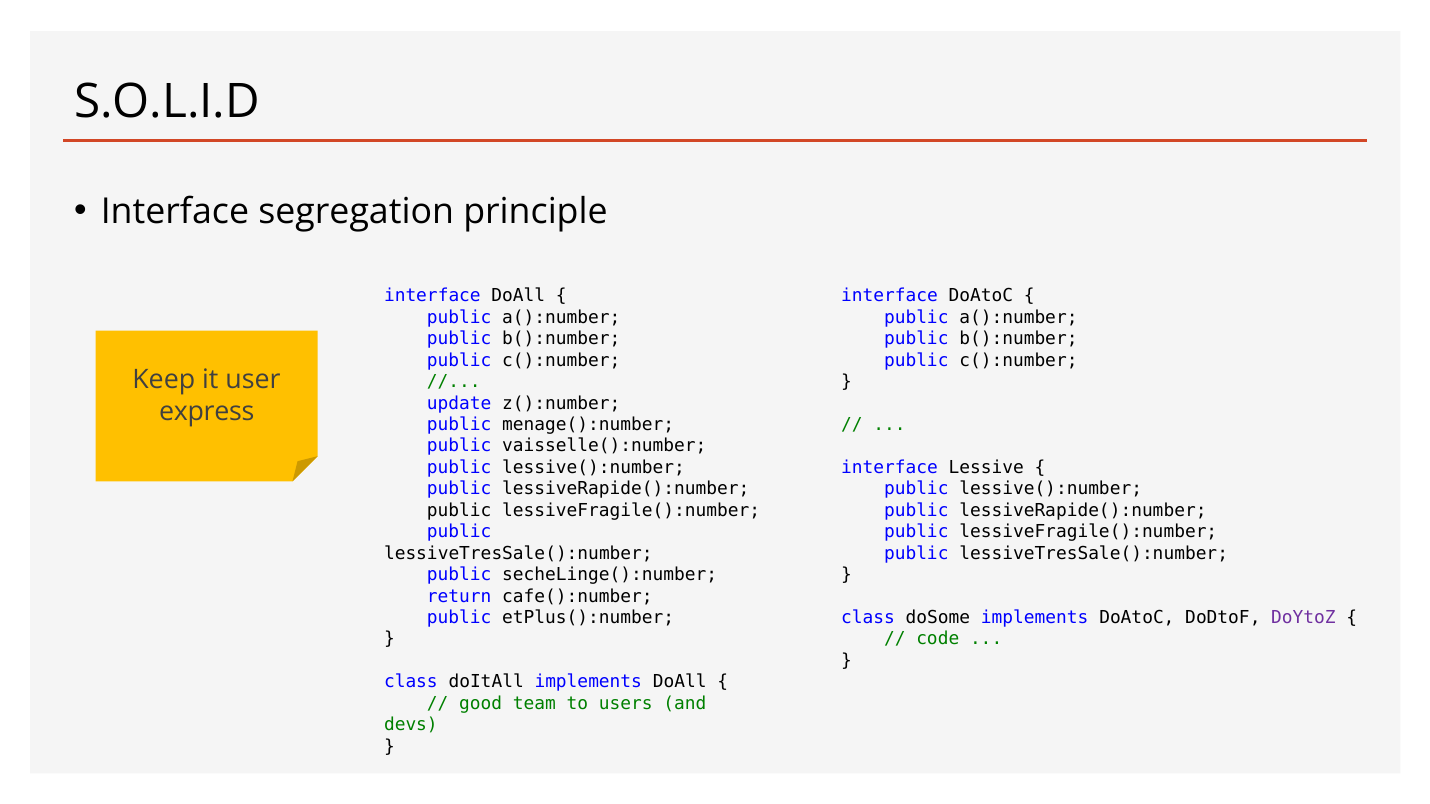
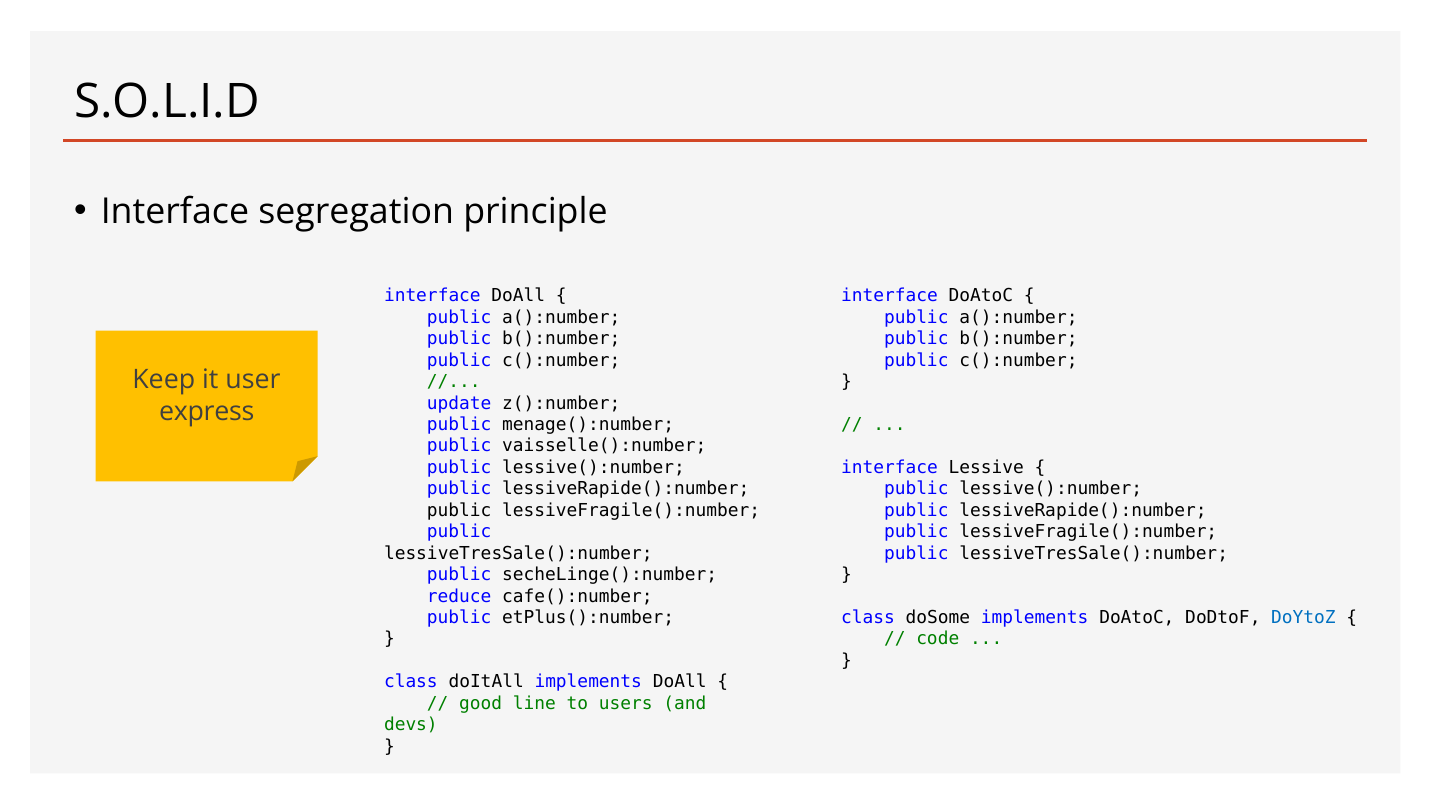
return: return -> reduce (459, 596)
DoYtoZ colour: purple -> blue (1303, 618)
team: team -> line (534, 704)
